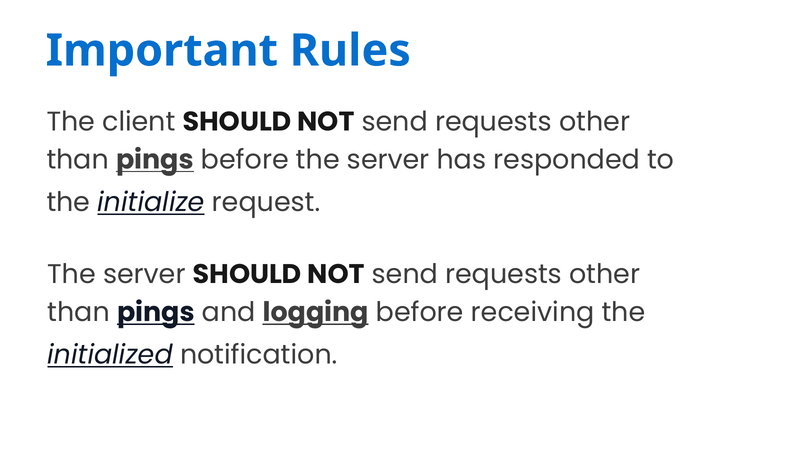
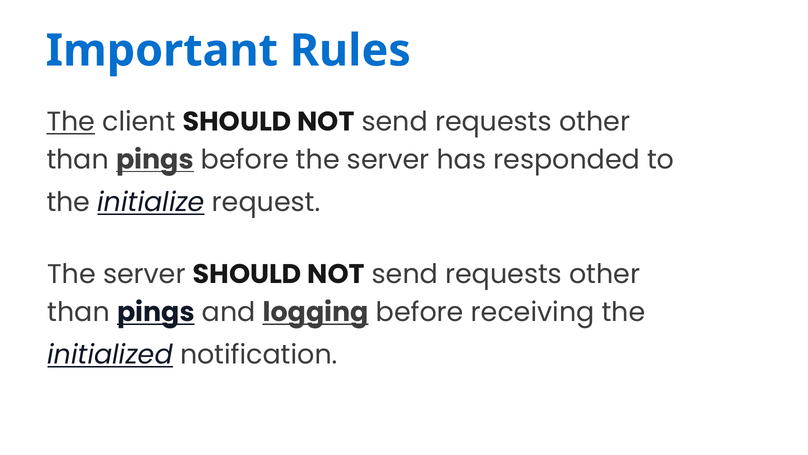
The underline: none -> present (71, 122)
